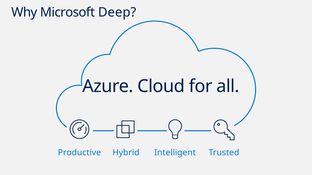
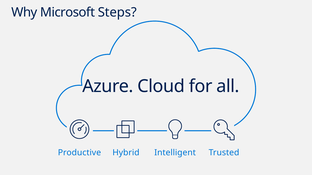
Deep: Deep -> Steps (117, 12)
